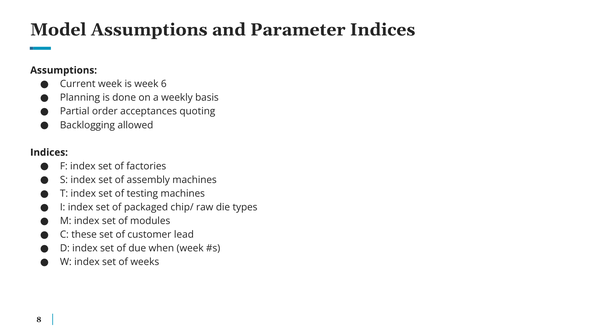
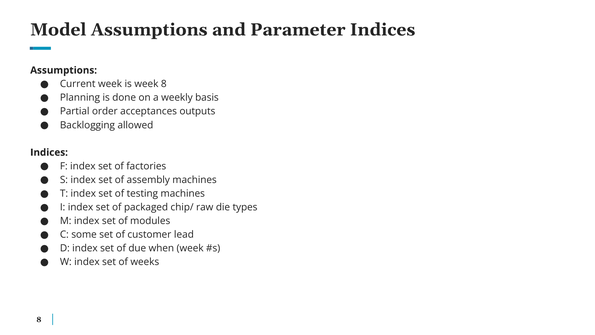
week 6: 6 -> 8 (164, 84)
quoting: quoting -> outputs (197, 111)
these: these -> some (84, 234)
